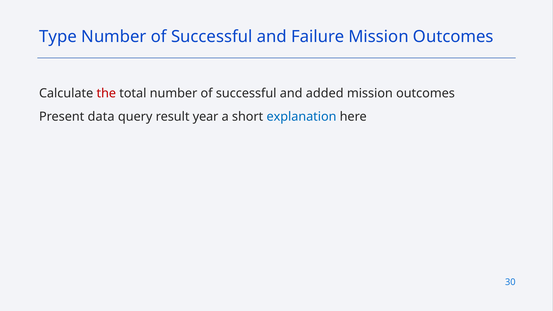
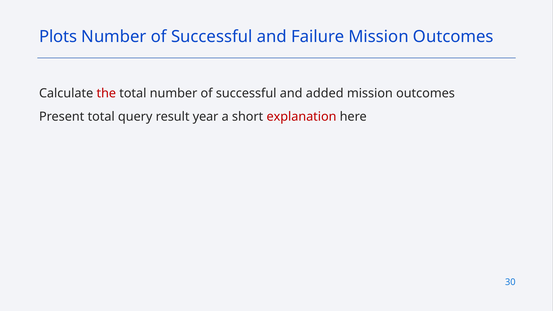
Type: Type -> Plots (58, 37)
Present data: data -> total (101, 117)
explanation colour: blue -> red (302, 117)
